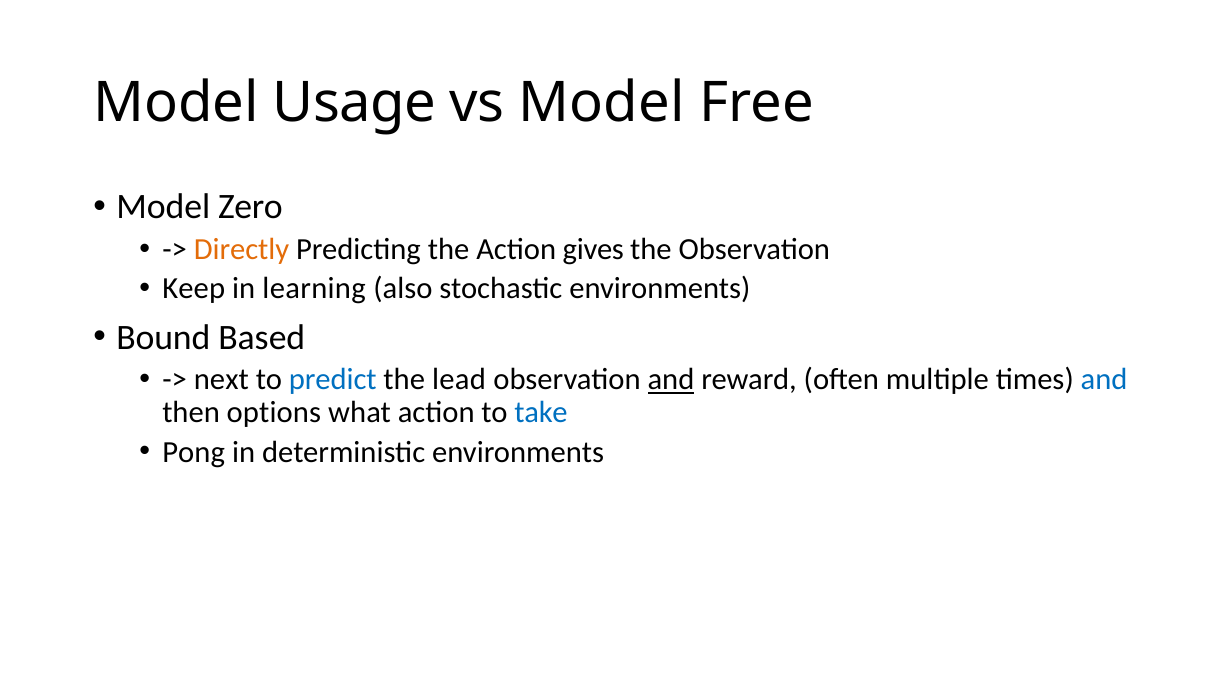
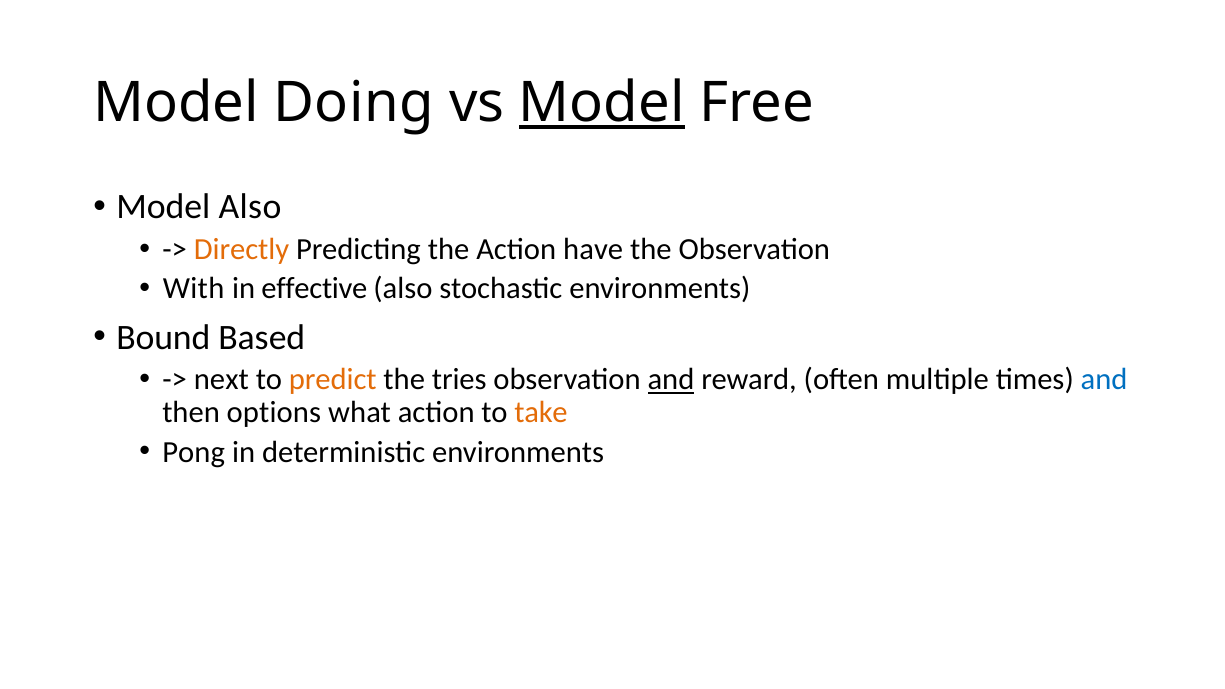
Usage: Usage -> Doing (354, 103)
Model underline: none -> present (602, 103)
Model Zero: Zero -> Also (250, 207)
gives: gives -> have (593, 249)
Keep: Keep -> With (194, 289)
learning: learning -> effective (314, 289)
predict colour: blue -> orange (333, 380)
lead: lead -> tries (459, 380)
take colour: blue -> orange (541, 413)
